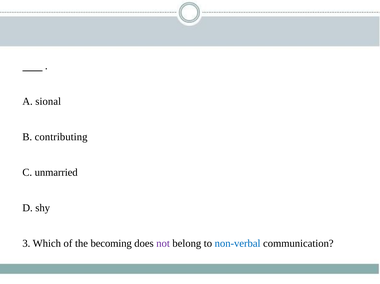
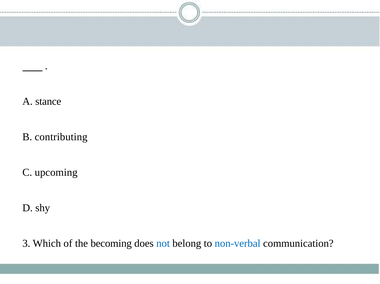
sional: sional -> stance (48, 101)
unmarried: unmarried -> upcoming (56, 173)
not colour: purple -> blue (163, 244)
